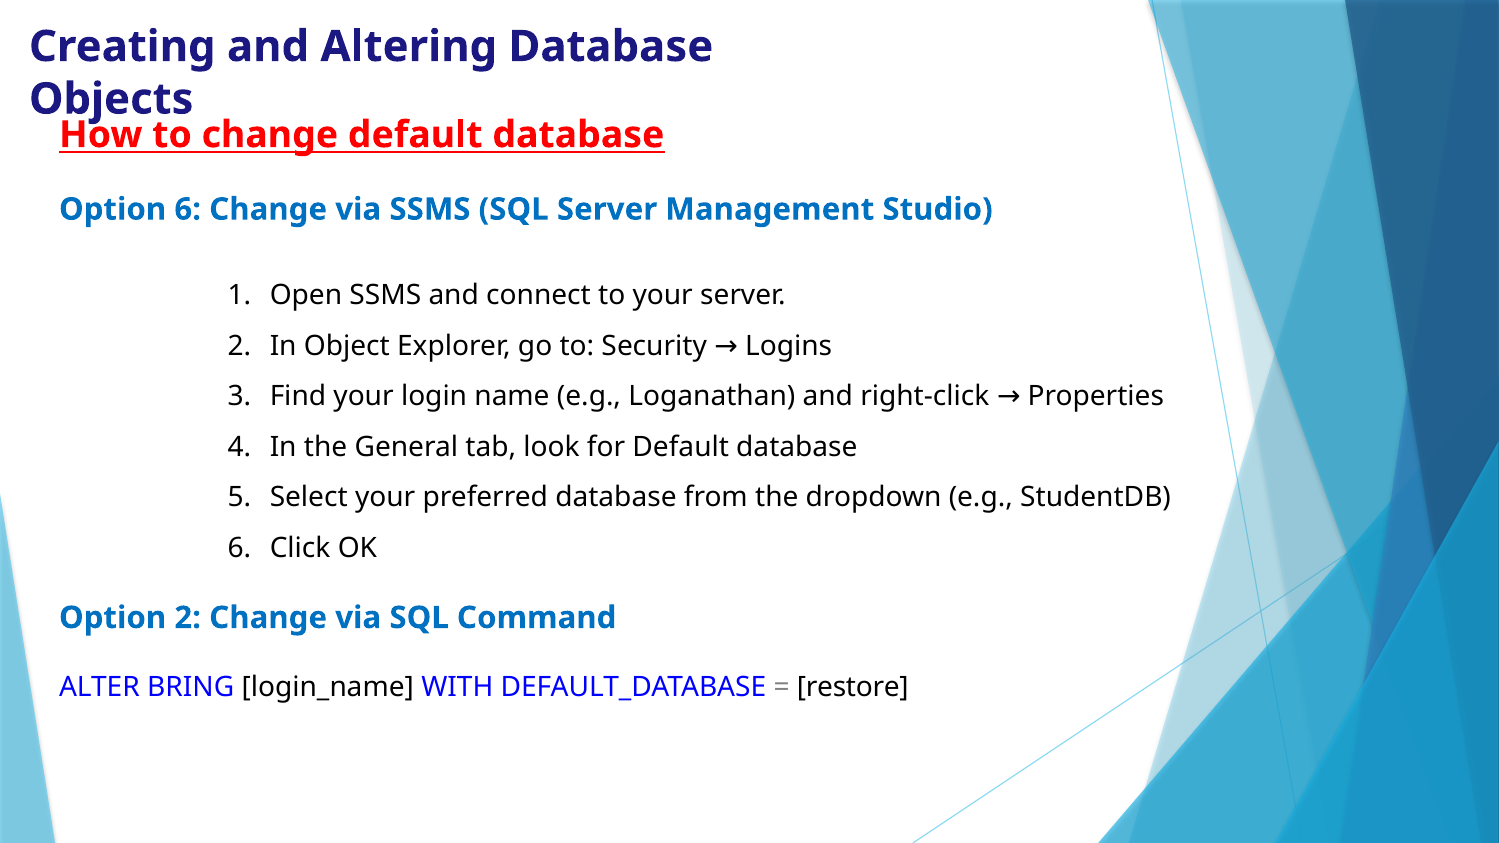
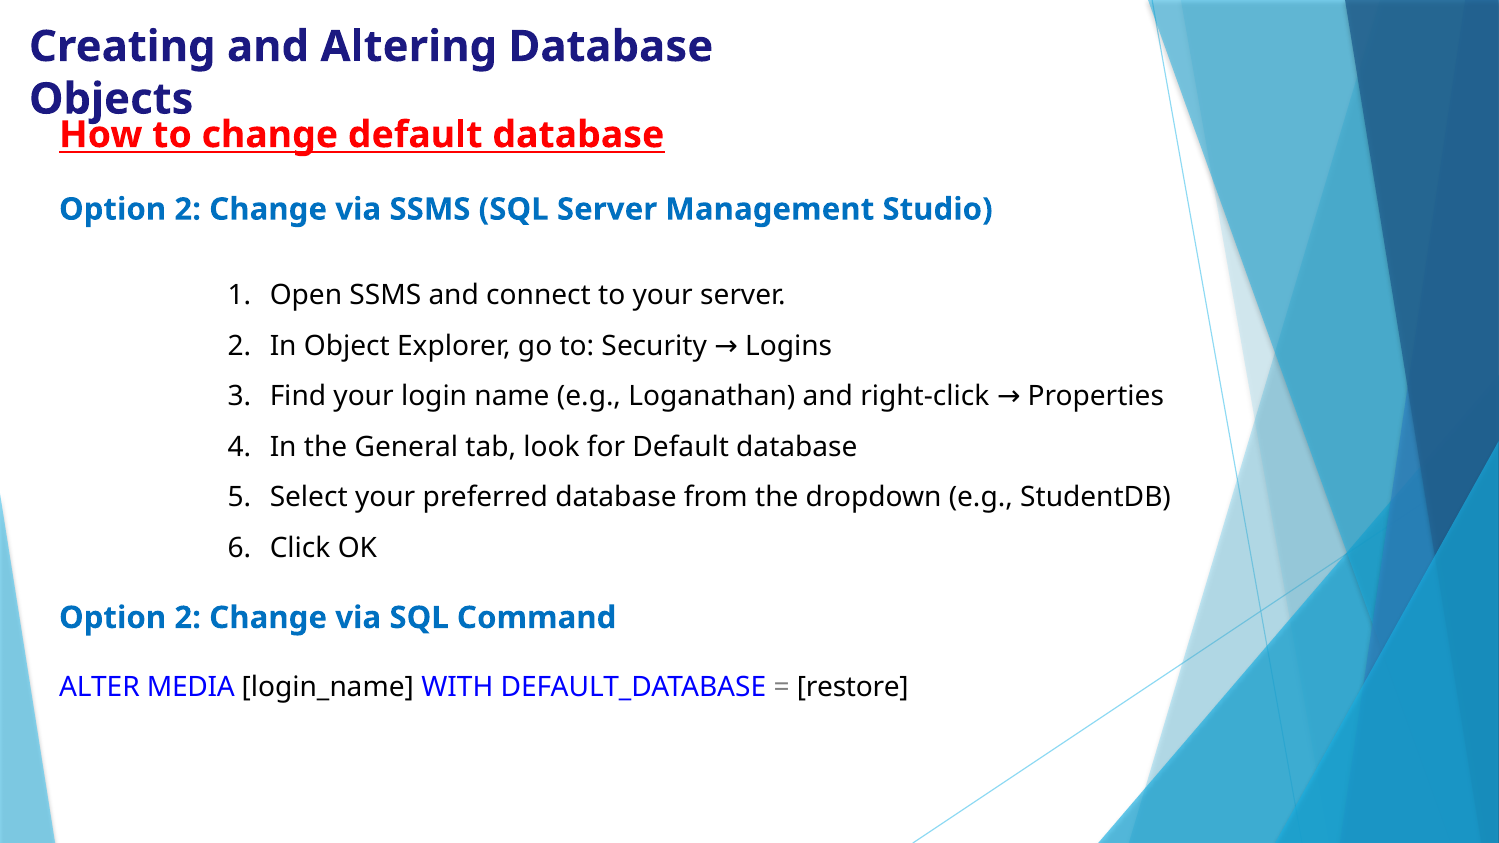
6: 6 -> 2 (188, 209)
BRING: BRING -> MEDIA (191, 687)
